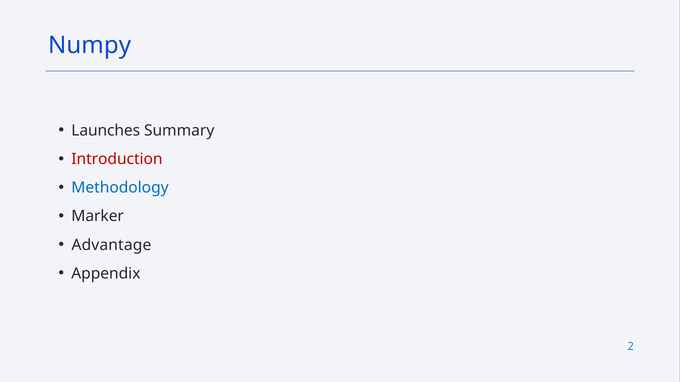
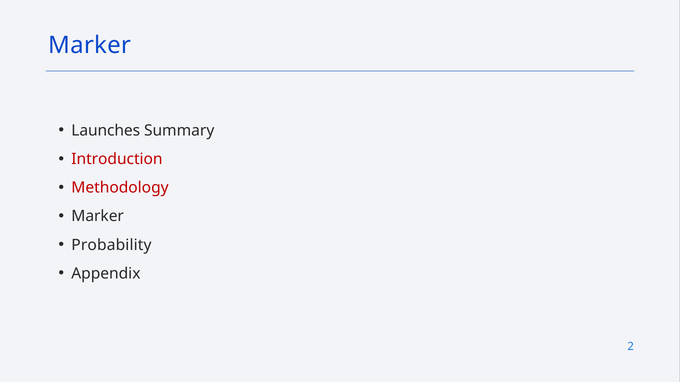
Numpy: Numpy -> Marker (89, 45)
Methodology colour: blue -> red (120, 188)
Advantage: Advantage -> Probability (111, 245)
